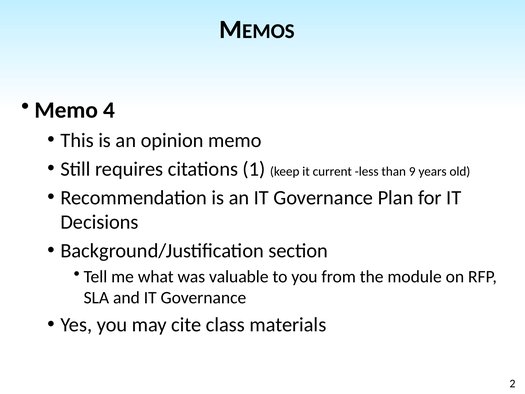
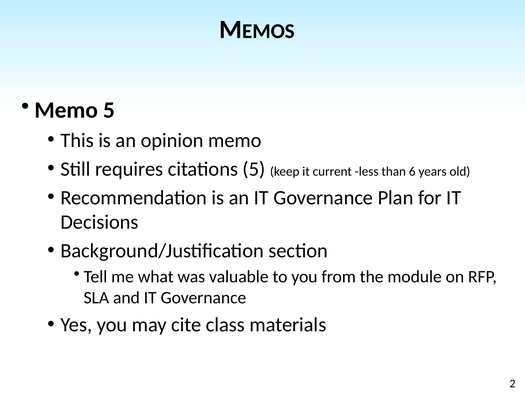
Memo 4: 4 -> 5 (109, 110)
citations 1: 1 -> 5 (254, 169)
9: 9 -> 6 (412, 171)
